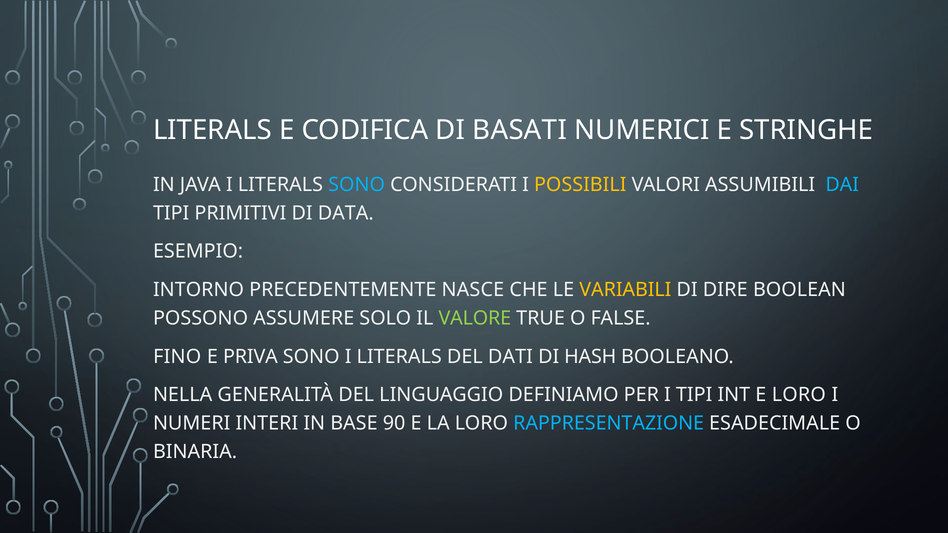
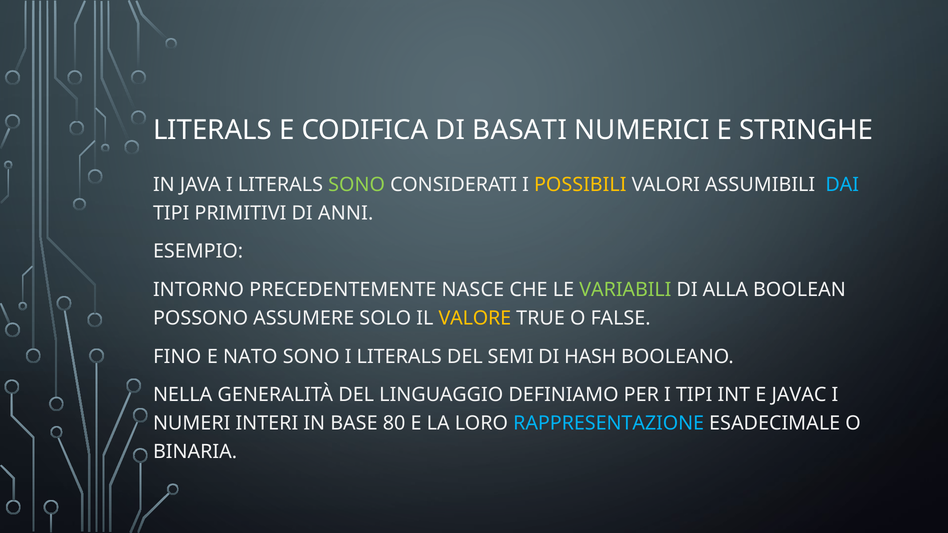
SONO colour: light blue -> light green (357, 185)
DATA: DATA -> ANNI (346, 213)
VARIABILI colour: yellow -> light green (625, 290)
DIRE: DIRE -> ALLA (725, 290)
VALORE colour: light green -> yellow (475, 318)
PRIVA: PRIVA -> NATO (250, 357)
DATI: DATI -> SEMI (511, 357)
E LORO: LORO -> JAVAC (799, 395)
90: 90 -> 80 (394, 423)
